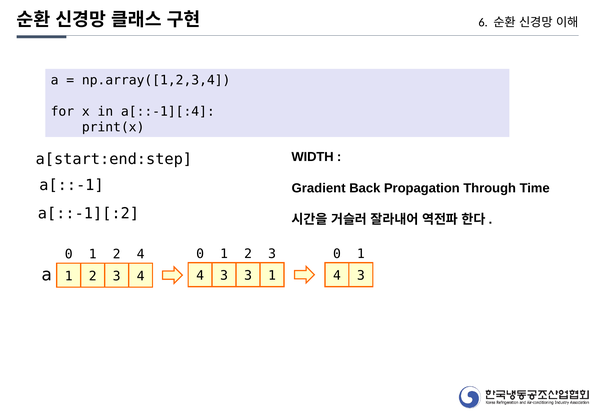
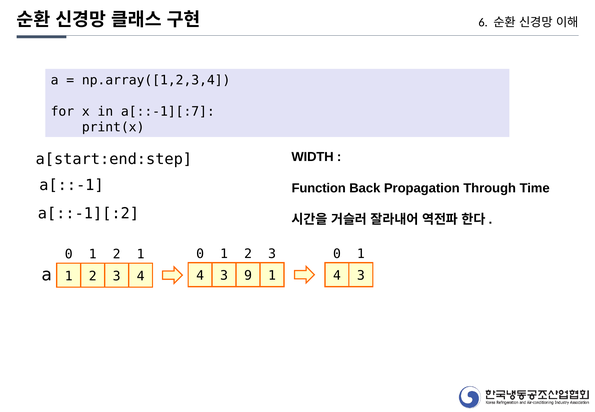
a[::-1][:4: a[::-1][:4 -> a[::-1][:7 (168, 112)
Gradient: Gradient -> Function (319, 188)
2 4: 4 -> 1 (141, 254)
3 3: 3 -> 9 (248, 276)
